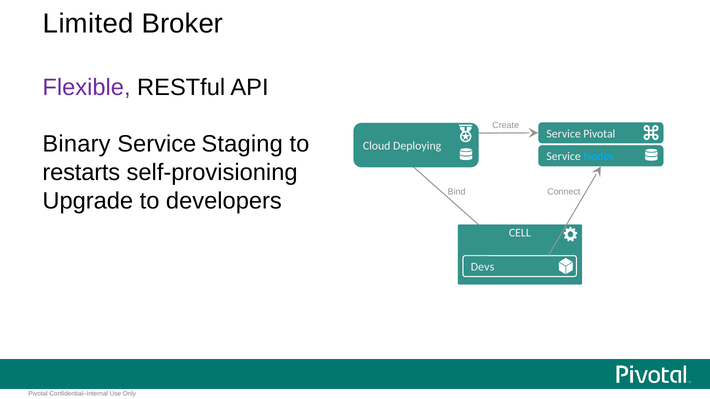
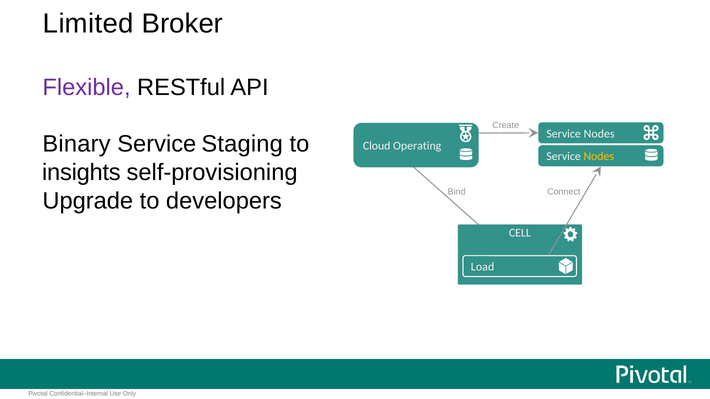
Pivotal: Pivotal -> Nodes (599, 134)
Deploying: Deploying -> Operating (417, 146)
Nodes colour: light blue -> yellow (599, 157)
restarts: restarts -> insights (81, 173)
Devs: Devs -> Load (483, 267)
